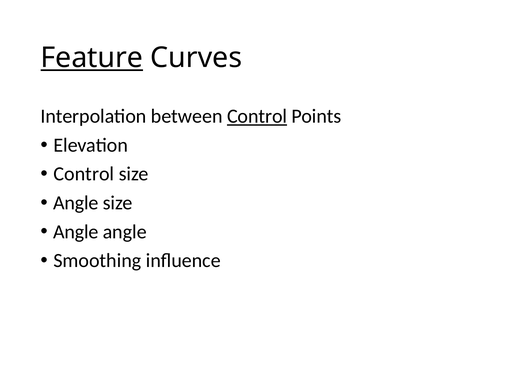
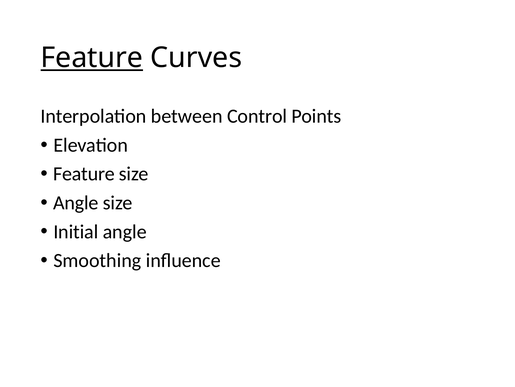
Control underline: present -> none (257, 116)
Control: Control -> Feature (84, 174)
Angle: Angle -> Initial (76, 231)
